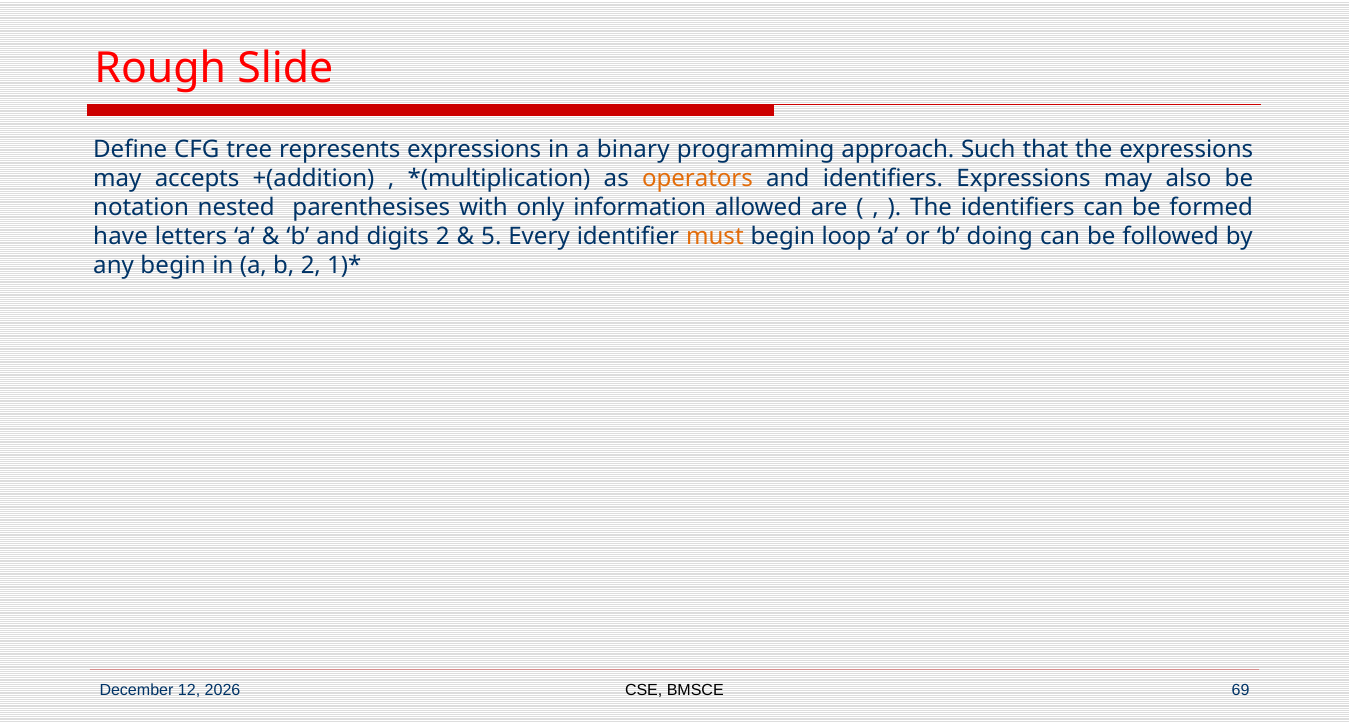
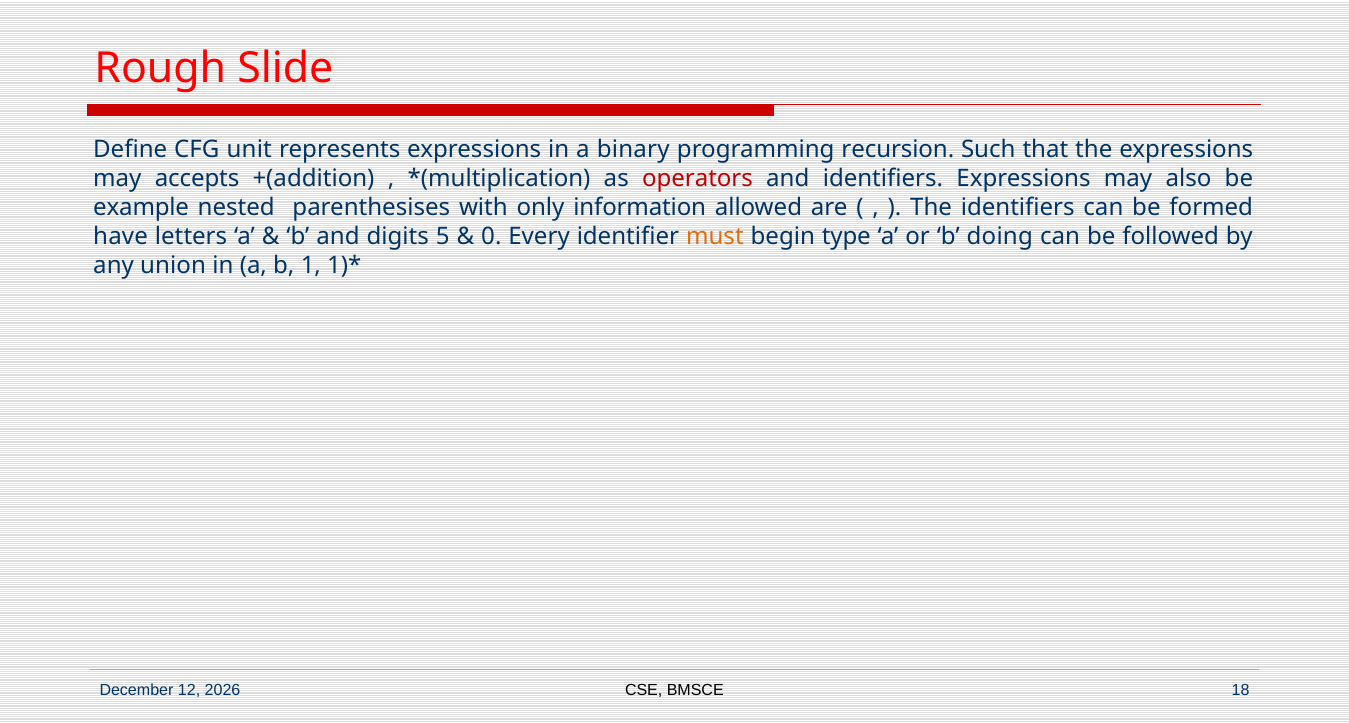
tree: tree -> unit (249, 149)
approach: approach -> recursion (898, 149)
operators colour: orange -> red (698, 178)
notation: notation -> example (141, 207)
digits 2: 2 -> 5 (443, 236)
5: 5 -> 0 (491, 236)
loop: loop -> type (846, 236)
any begin: begin -> union (173, 265)
b 2: 2 -> 1 (311, 265)
69: 69 -> 18 (1241, 690)
